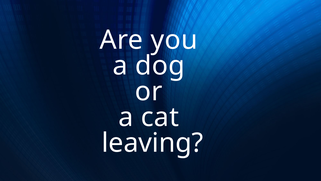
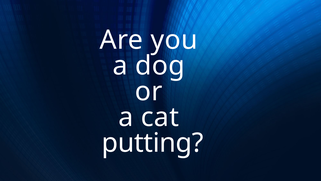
leaving: leaving -> putting (153, 143)
